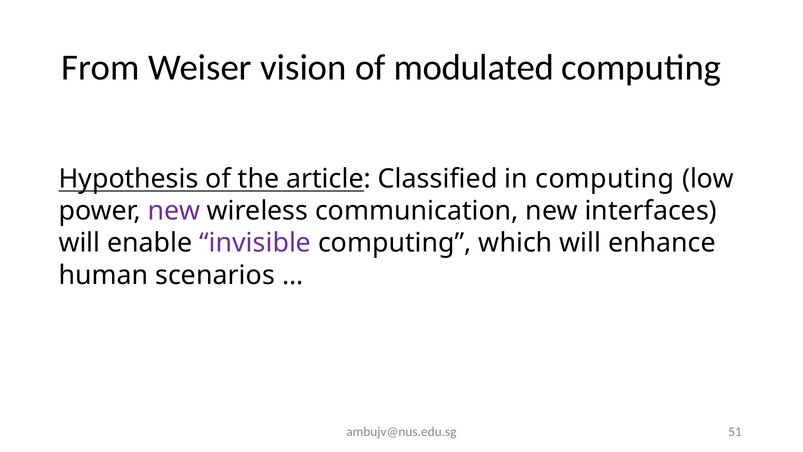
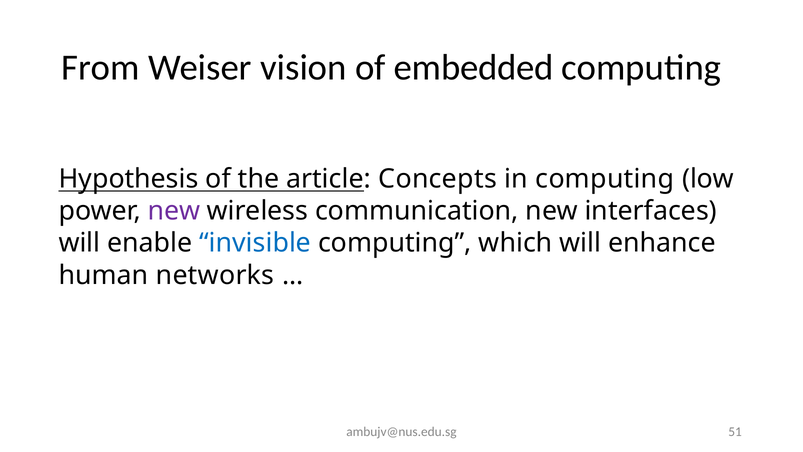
modulated: modulated -> embedded (474, 67)
Classified: Classified -> Concepts (438, 179)
invisible colour: purple -> blue (255, 243)
scenarios: scenarios -> networks (215, 275)
